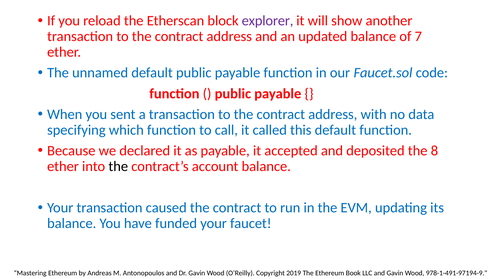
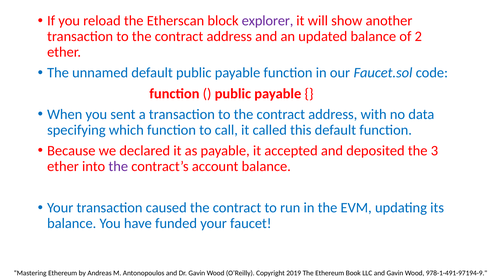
7: 7 -> 2 (418, 36)
8: 8 -> 3 (434, 151)
the colour: black -> purple (118, 166)
